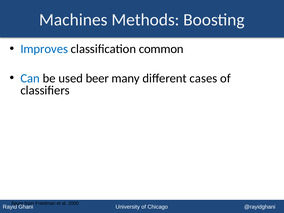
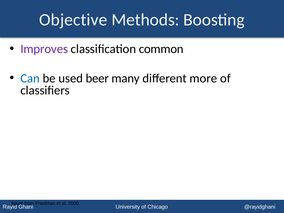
Machines: Machines -> Objective (73, 20)
Improves colour: blue -> purple (44, 49)
cases: cases -> more (203, 78)
